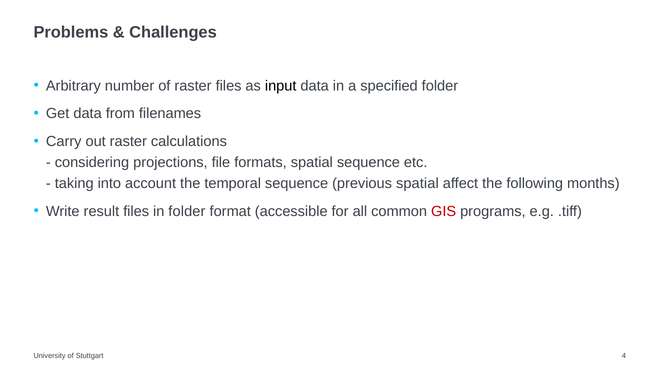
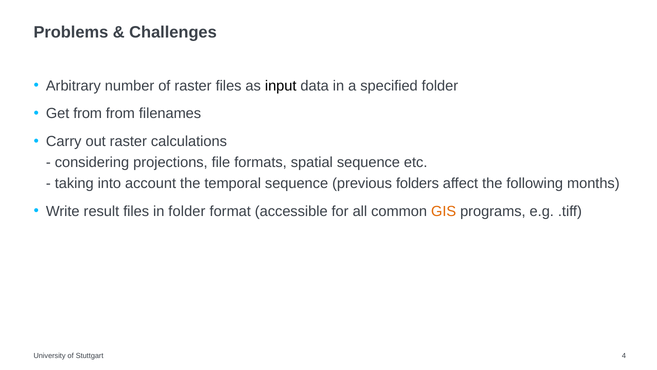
Get data: data -> from (88, 114)
previous spatial: spatial -> folders (417, 183)
GIS colour: red -> orange (444, 211)
